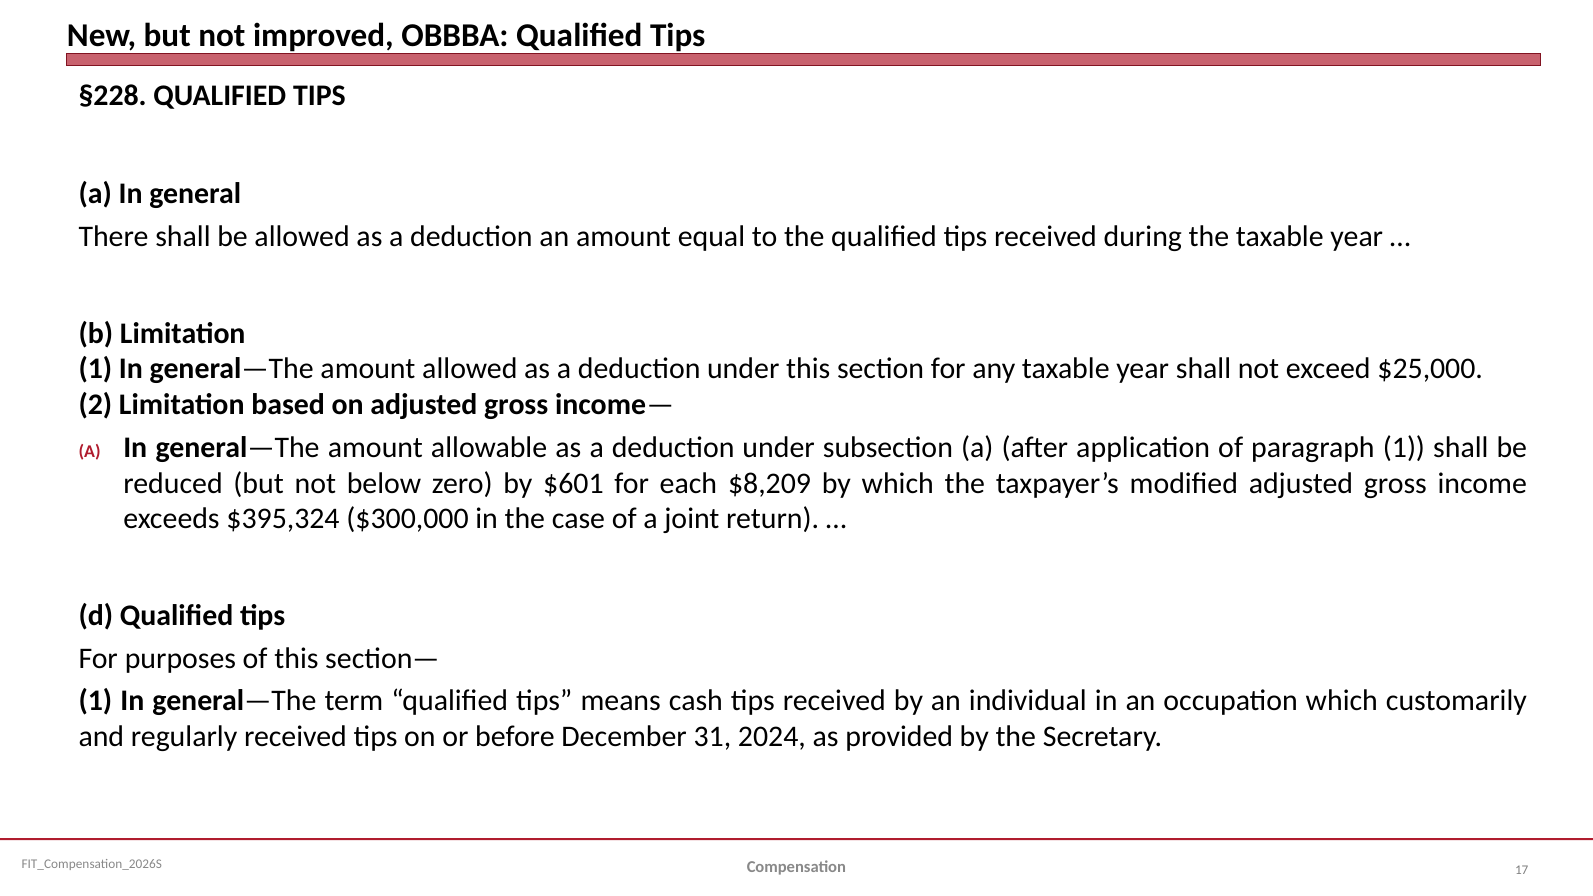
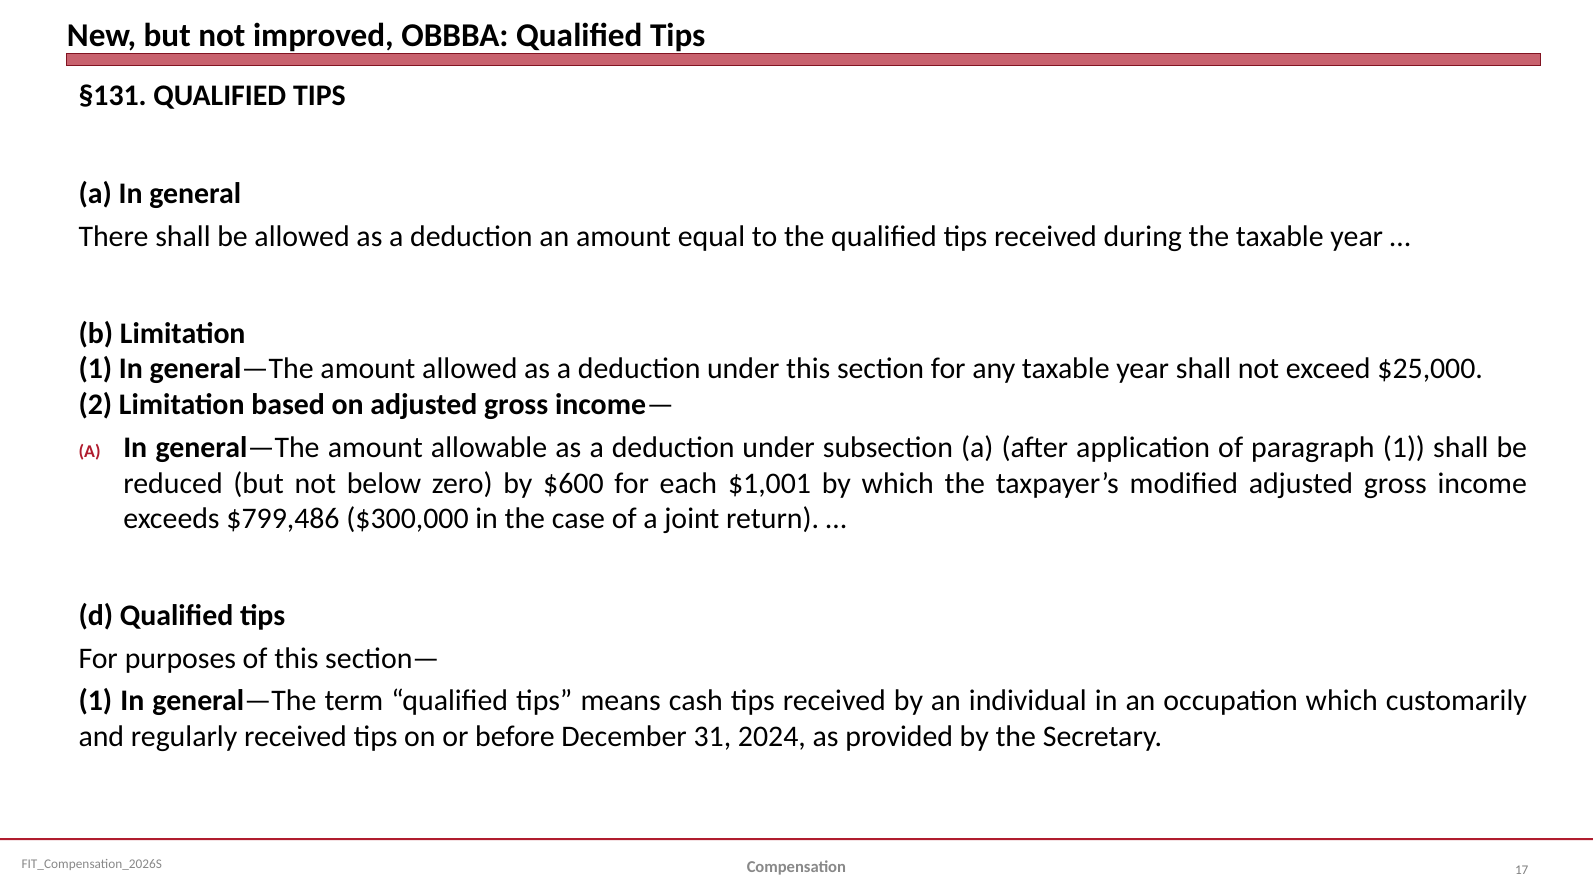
§228: §228 -> §131 (113, 96)
$601: $601 -> $600 (573, 483)
$8,209: $8,209 -> $1,001 (770, 483)
$395,324: $395,324 -> $799,486 (283, 519)
